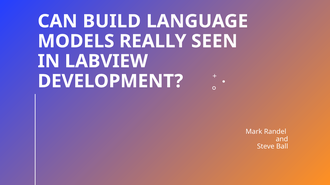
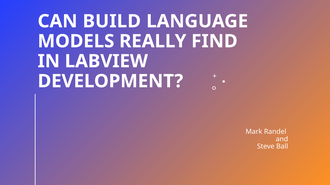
SEEN: SEEN -> FIND (214, 41)
